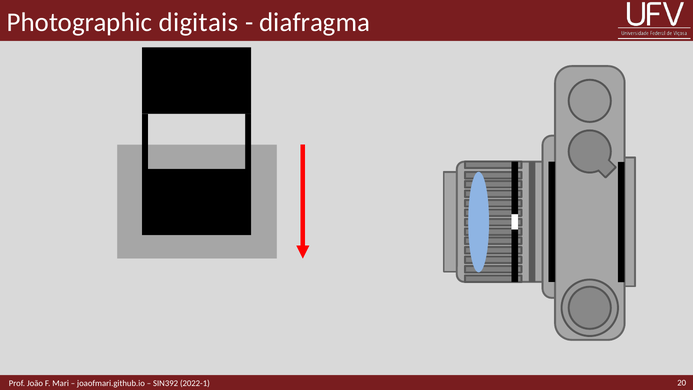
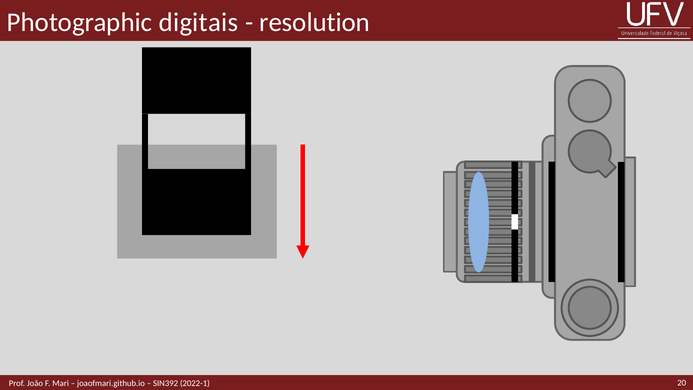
diafragma: diafragma -> resolution (315, 22)
